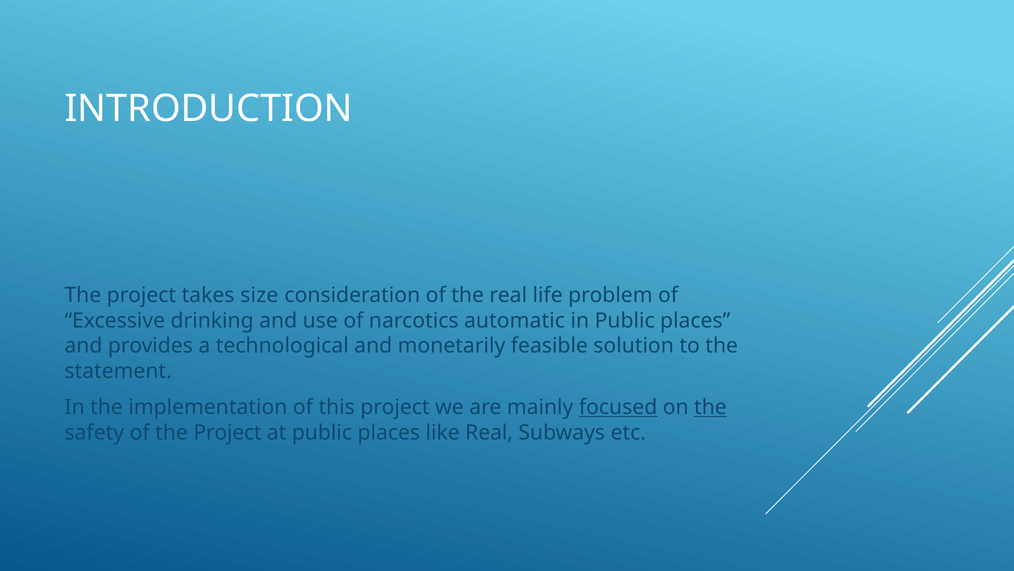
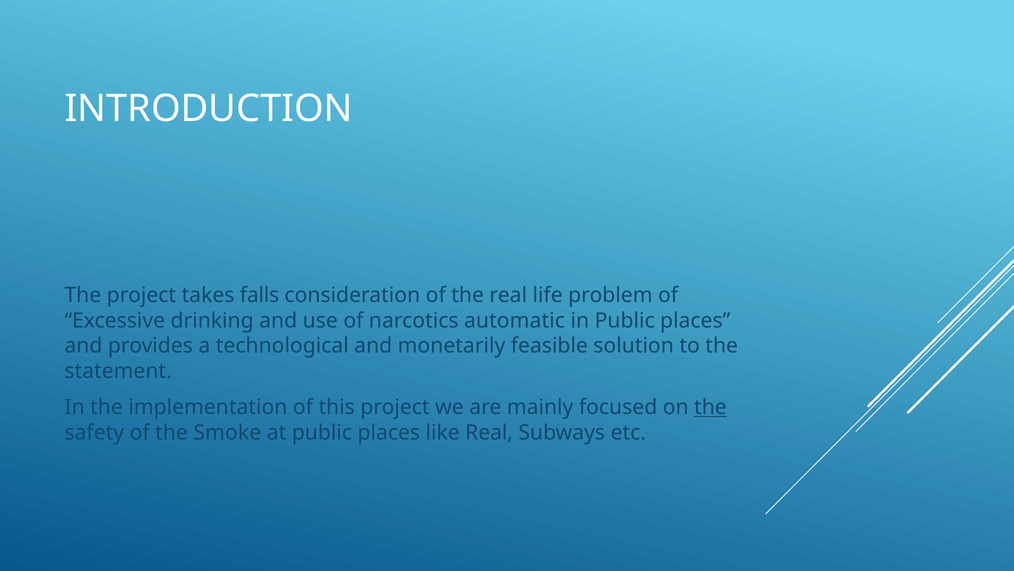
size: size -> falls (260, 295)
focused underline: present -> none (618, 407)
of the Project: Project -> Smoke (227, 432)
